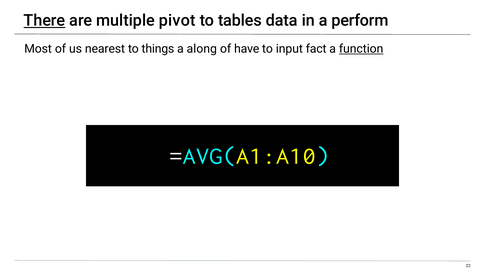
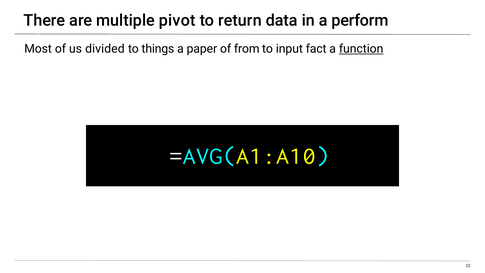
There underline: present -> none (44, 21)
tables: tables -> return (240, 21)
nearest: nearest -> divided (105, 49)
along: along -> paper (202, 49)
have: have -> from (247, 49)
